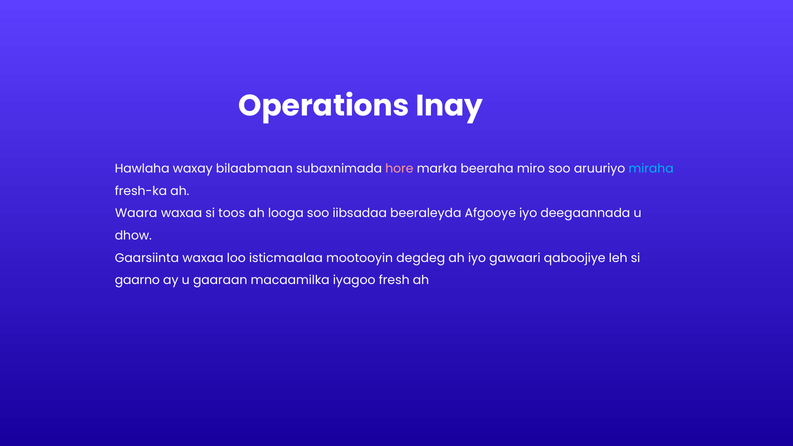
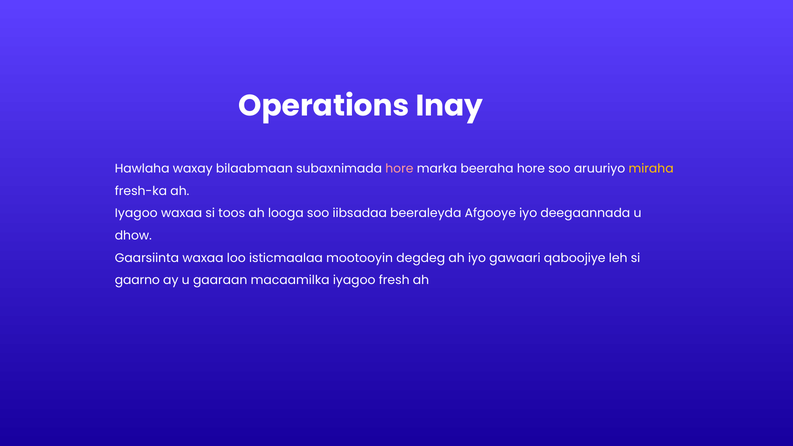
beeraha miro: miro -> hore (531, 169)
miraha colour: light blue -> yellow (651, 169)
Waara: Waara -> Iyagoo (136, 213)
